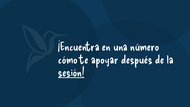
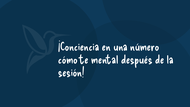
¡Encuentra: ¡Encuentra -> ¡Conciencia (79, 47)
apoyar: apoyar -> mental (105, 60)
sesión underline: present -> none (71, 72)
